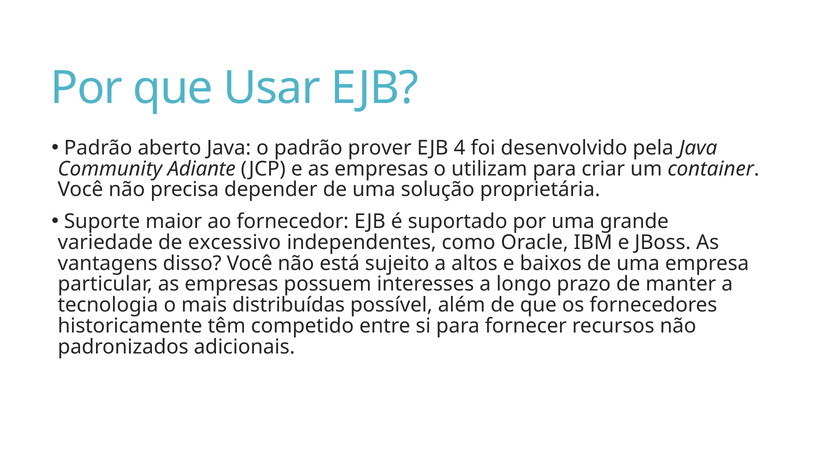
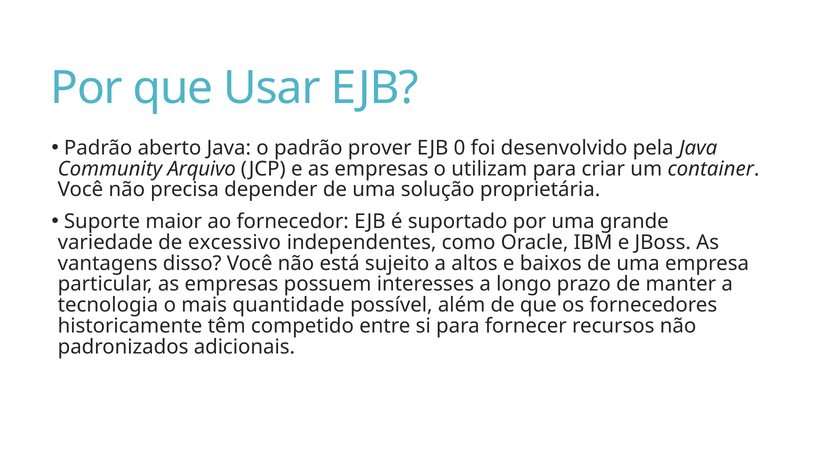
4: 4 -> 0 (460, 148)
Adiante: Adiante -> Arquivo (202, 169)
distribuídas: distribuídas -> quantidade (288, 305)
